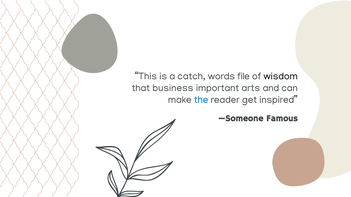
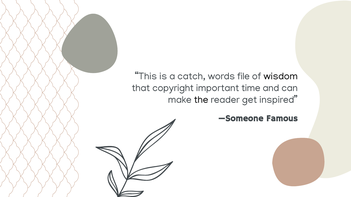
business: business -> copyright (173, 88)
arts: arts -> time (251, 88)
the colour: blue -> black (201, 100)
